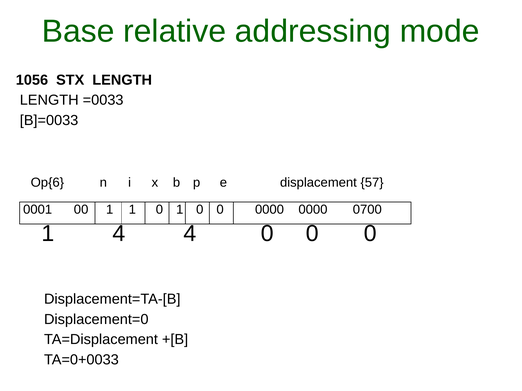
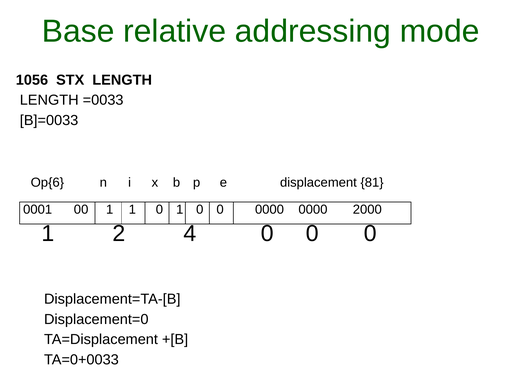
57: 57 -> 81 (372, 183)
0700: 0700 -> 2000 (367, 210)
1 4: 4 -> 2 (119, 234)
